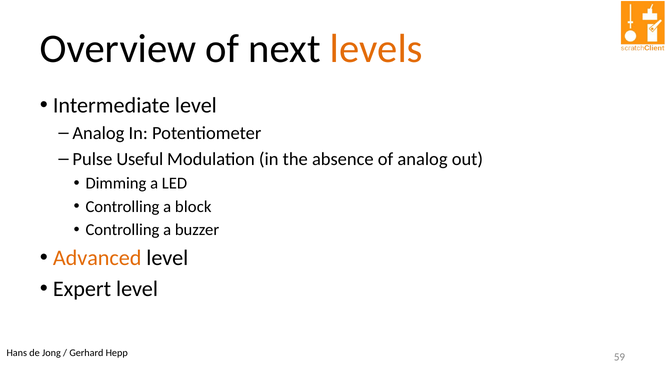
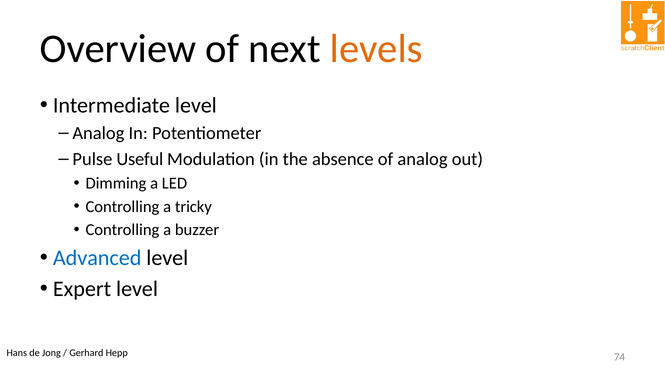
block: block -> tricky (193, 207)
Advanced colour: orange -> blue (97, 258)
59: 59 -> 74 (619, 357)
